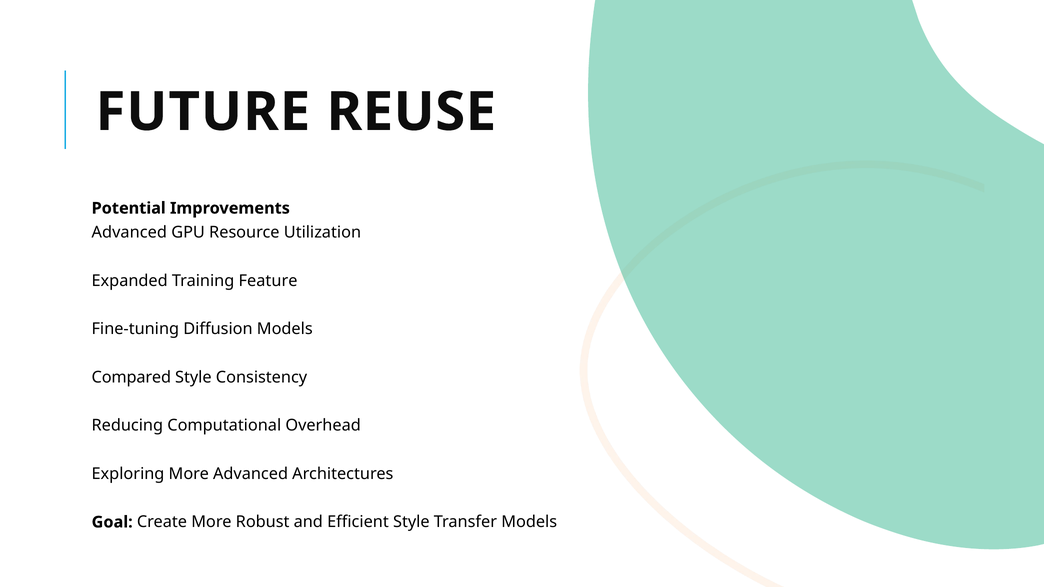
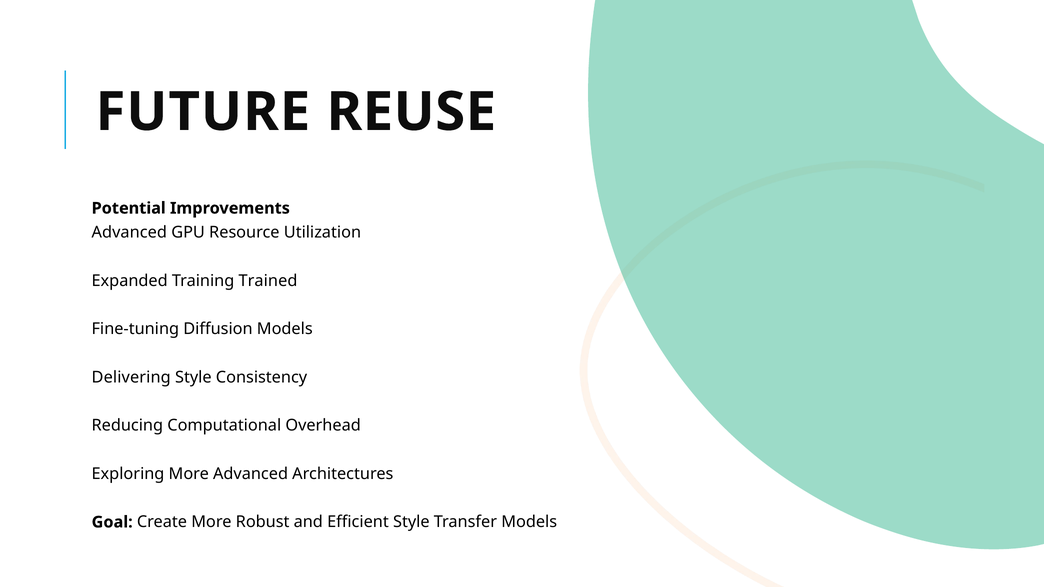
Feature: Feature -> Trained (268, 281)
Compared: Compared -> Delivering (131, 377)
